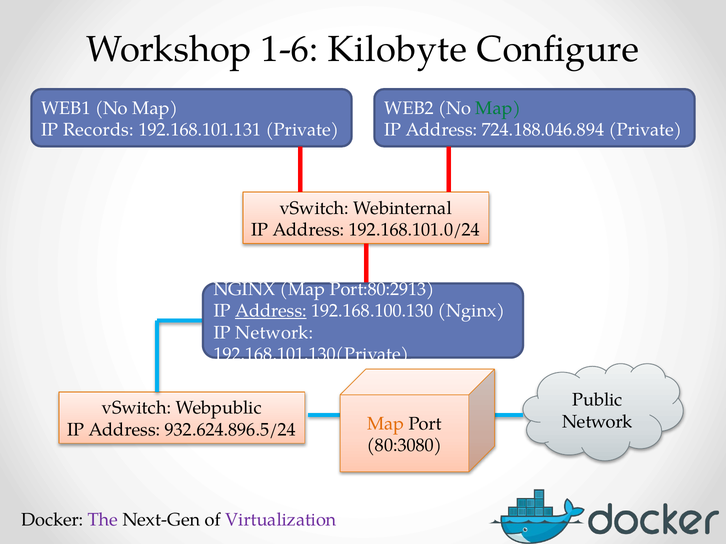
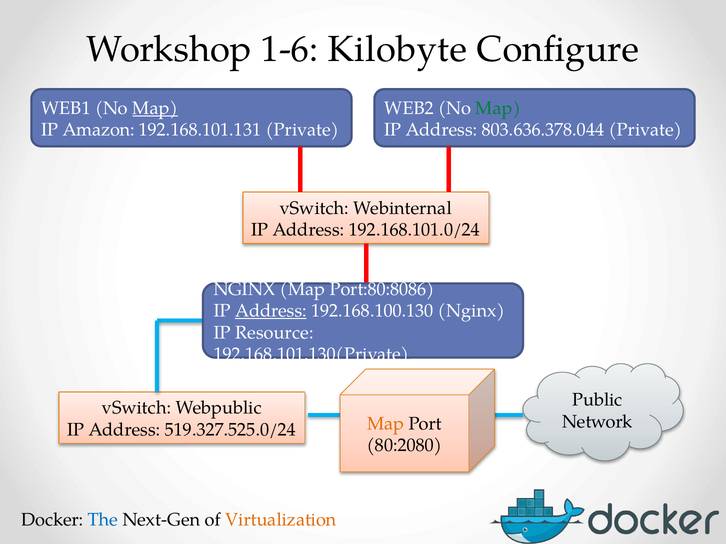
Map underline: none -> present (155, 108)
Records: Records -> Amazon (99, 130)
724.188.046.894: 724.188.046.894 -> 803.636.378.044 (543, 130)
Port:80:2913: Port:80:2913 -> Port:80:8086 (382, 289)
IP Network: Network -> Resource (274, 333)
932.624.896.5/24: 932.624.896.5/24 -> 519.327.525.0/24 (230, 430)
80:3080: 80:3080 -> 80:2080 (404, 446)
The colour: purple -> blue (103, 520)
Virtualization colour: purple -> orange (281, 520)
